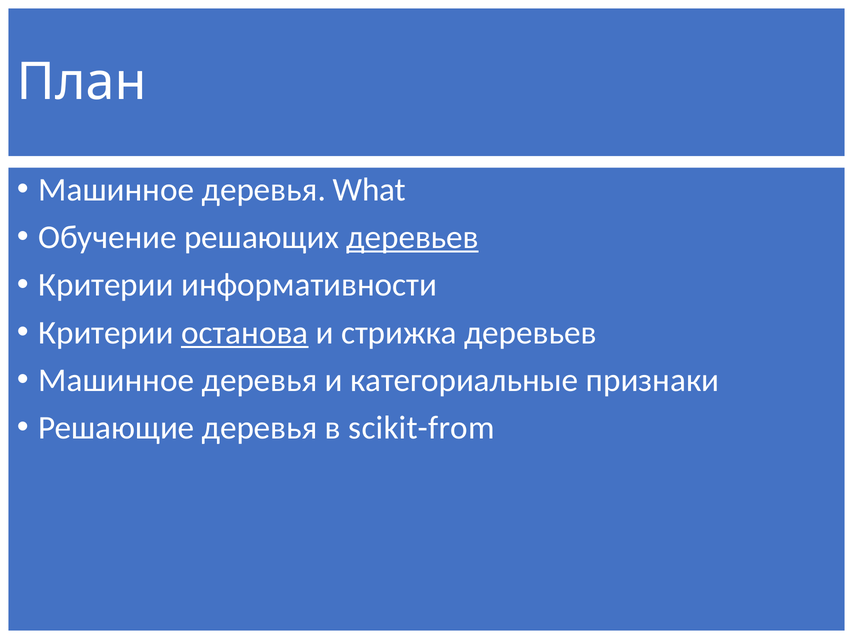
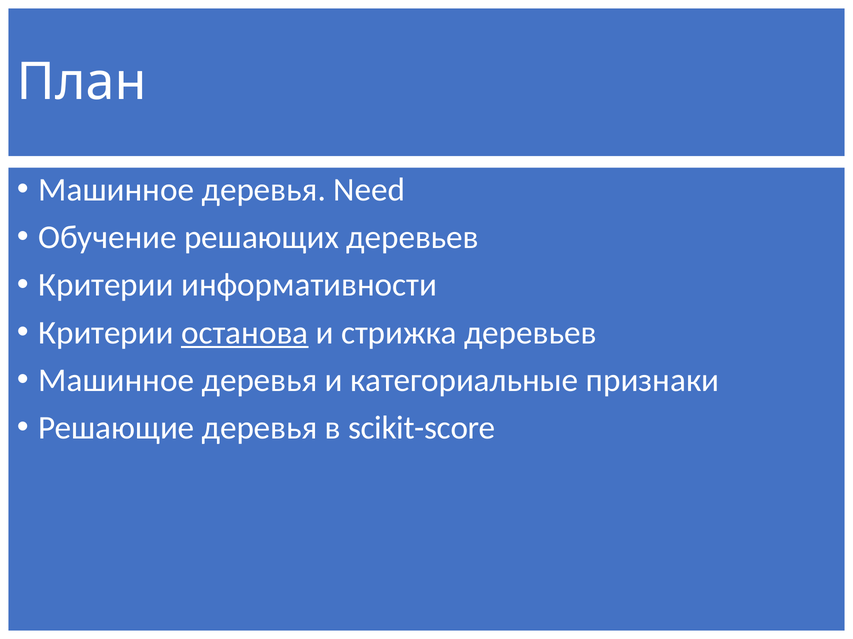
What: What -> Need (369, 190)
деревьев underline: present -> none (413, 238)
scikit-from: scikit-from -> scikit-score (422, 428)
